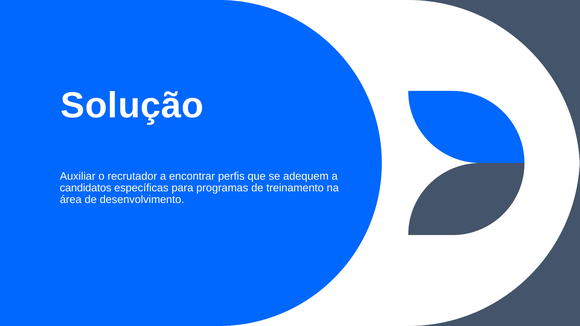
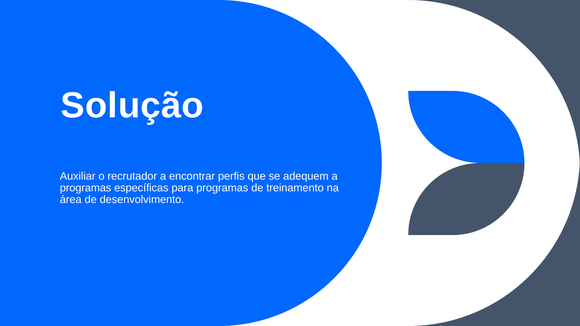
candidatos: candidatos -> programas (86, 188)
